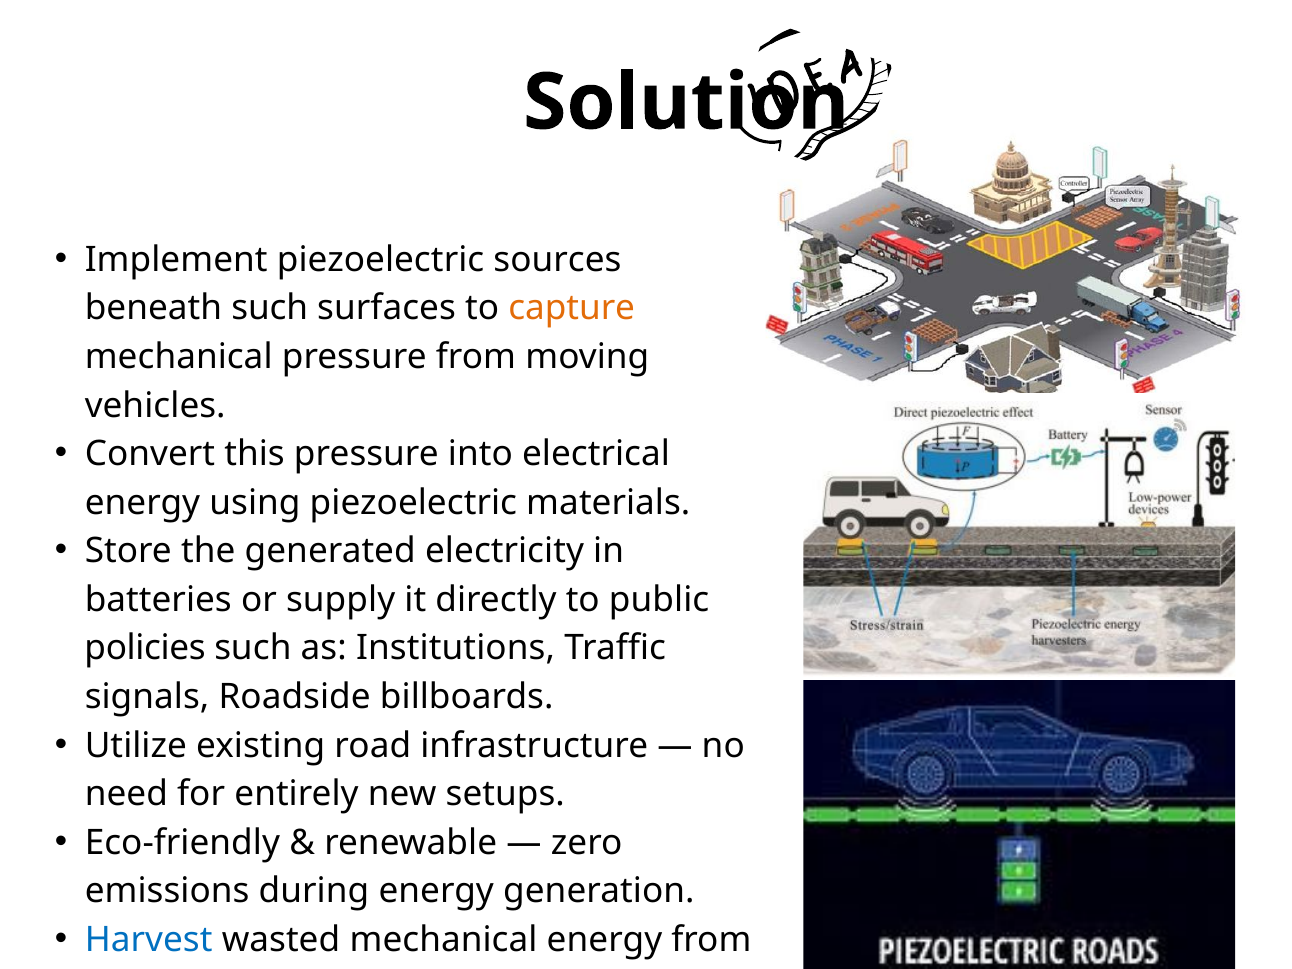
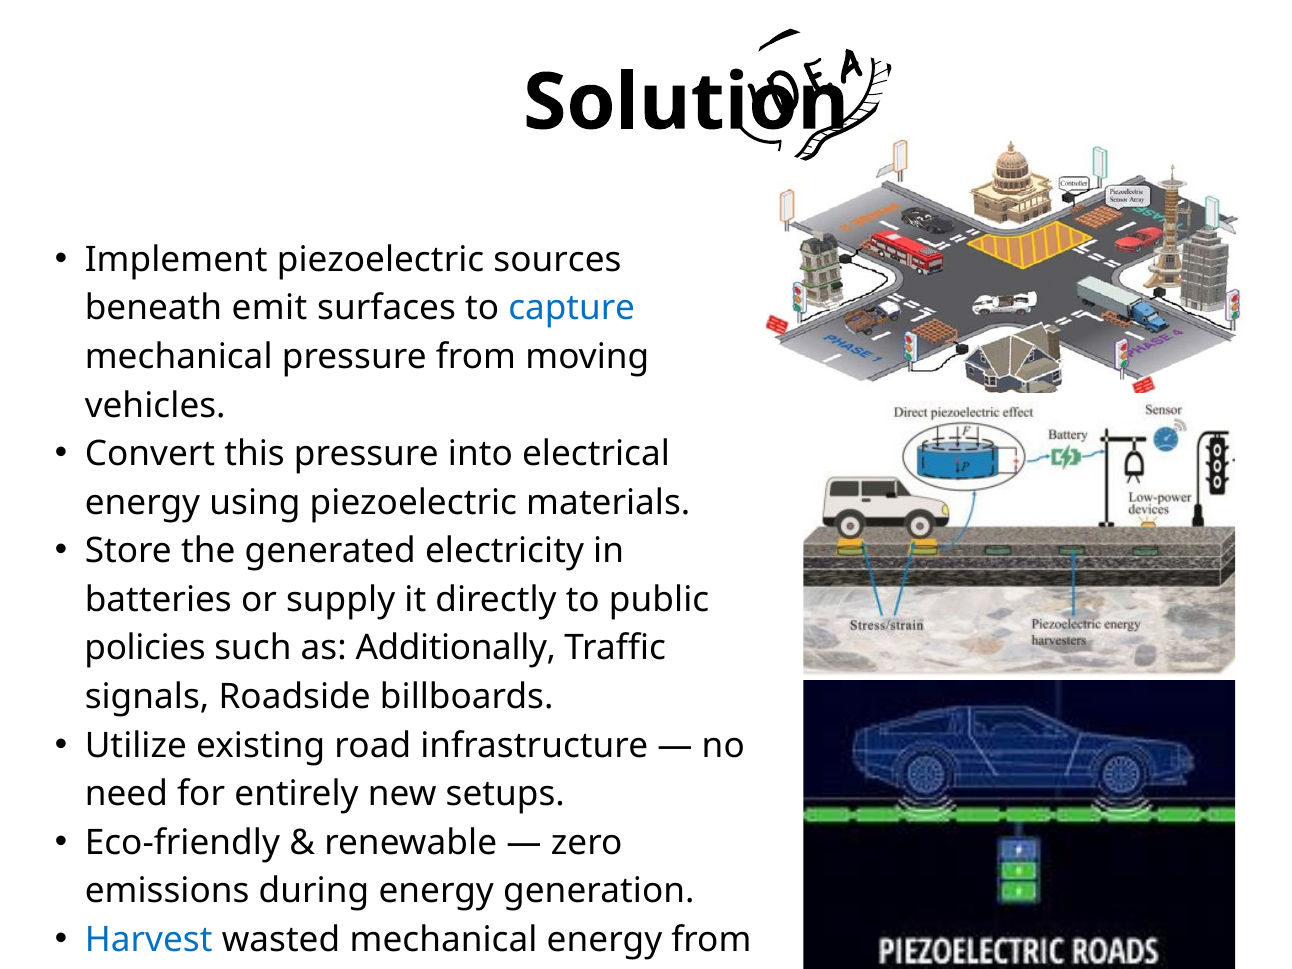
beneath such: such -> emit (269, 308)
capture colour: orange -> blue (572, 308)
Institutions: Institutions -> Additionally (456, 648)
